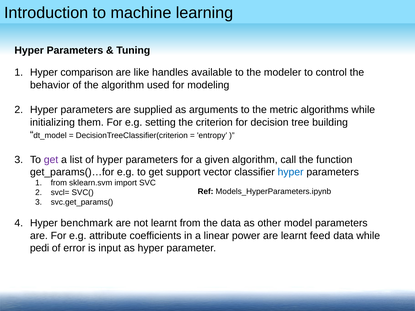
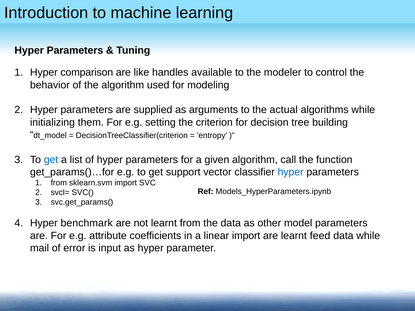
metric: metric -> actual (284, 110)
get colour: purple -> blue (51, 160)
linear power: power -> import (246, 236)
pedi: pedi -> mail (40, 248)
